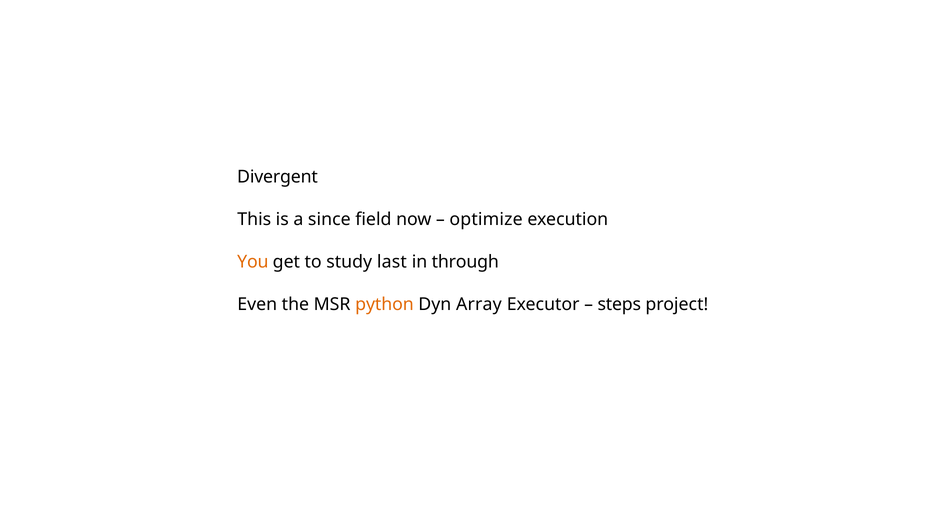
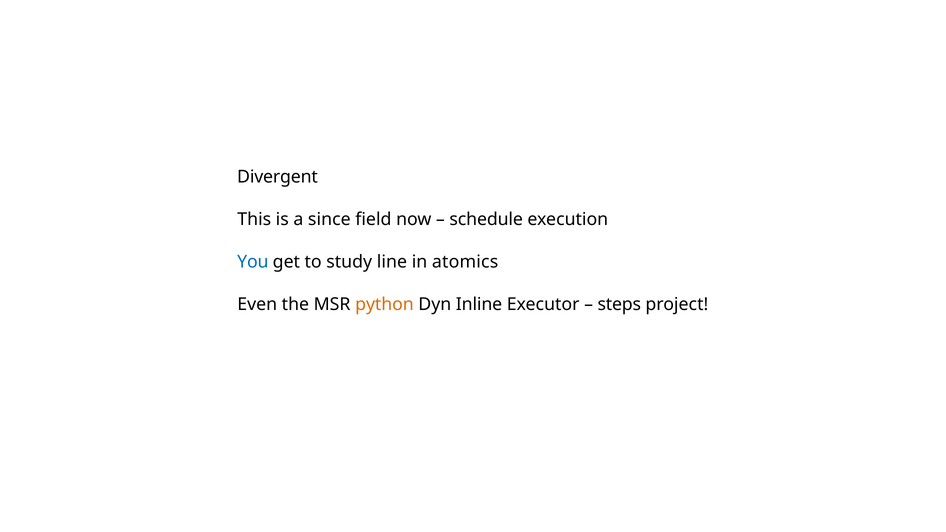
optimize: optimize -> schedule (486, 219)
You colour: orange -> blue (253, 262)
last: last -> line (392, 262)
through: through -> atomics (465, 262)
Array: Array -> Inline (479, 304)
